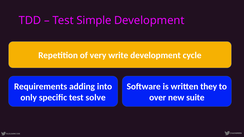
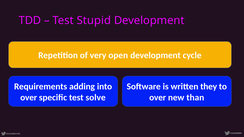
Simple: Simple -> Stupid (94, 20)
write: write -> open (118, 55)
only: only -> over (29, 98)
suite: suite -> than (195, 98)
